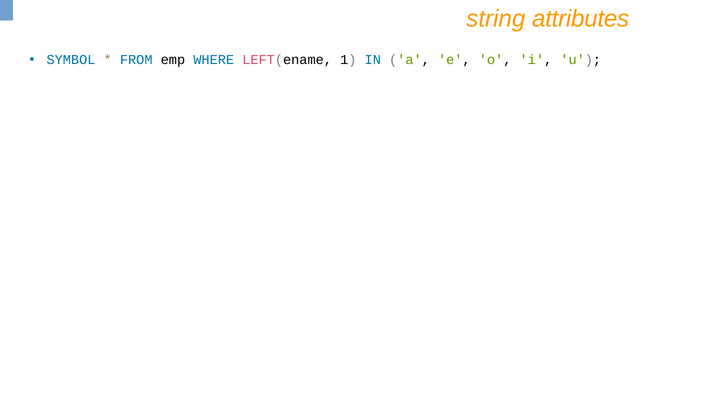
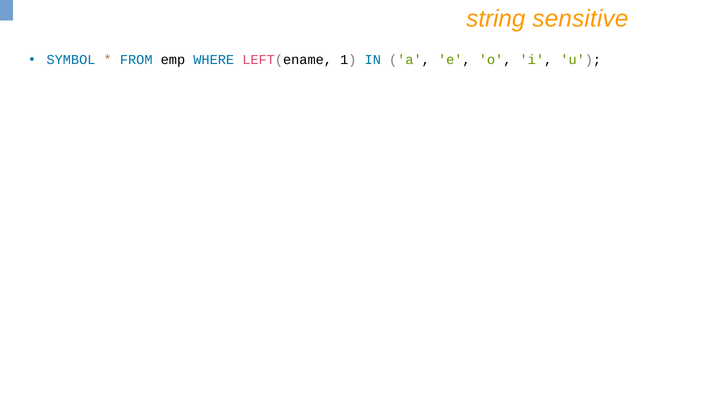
attributes: attributes -> sensitive (580, 19)
